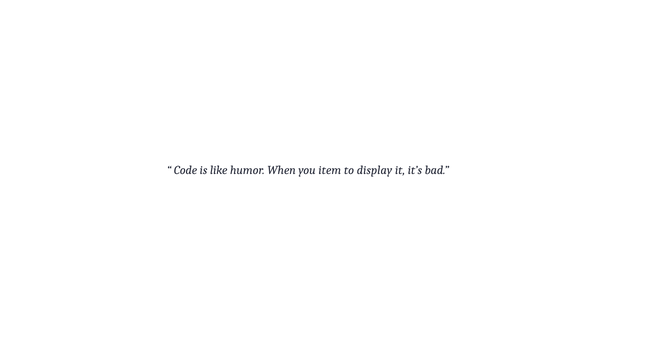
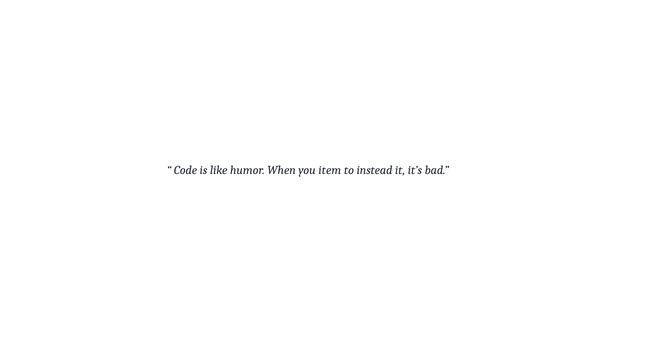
display: display -> instead (375, 170)
